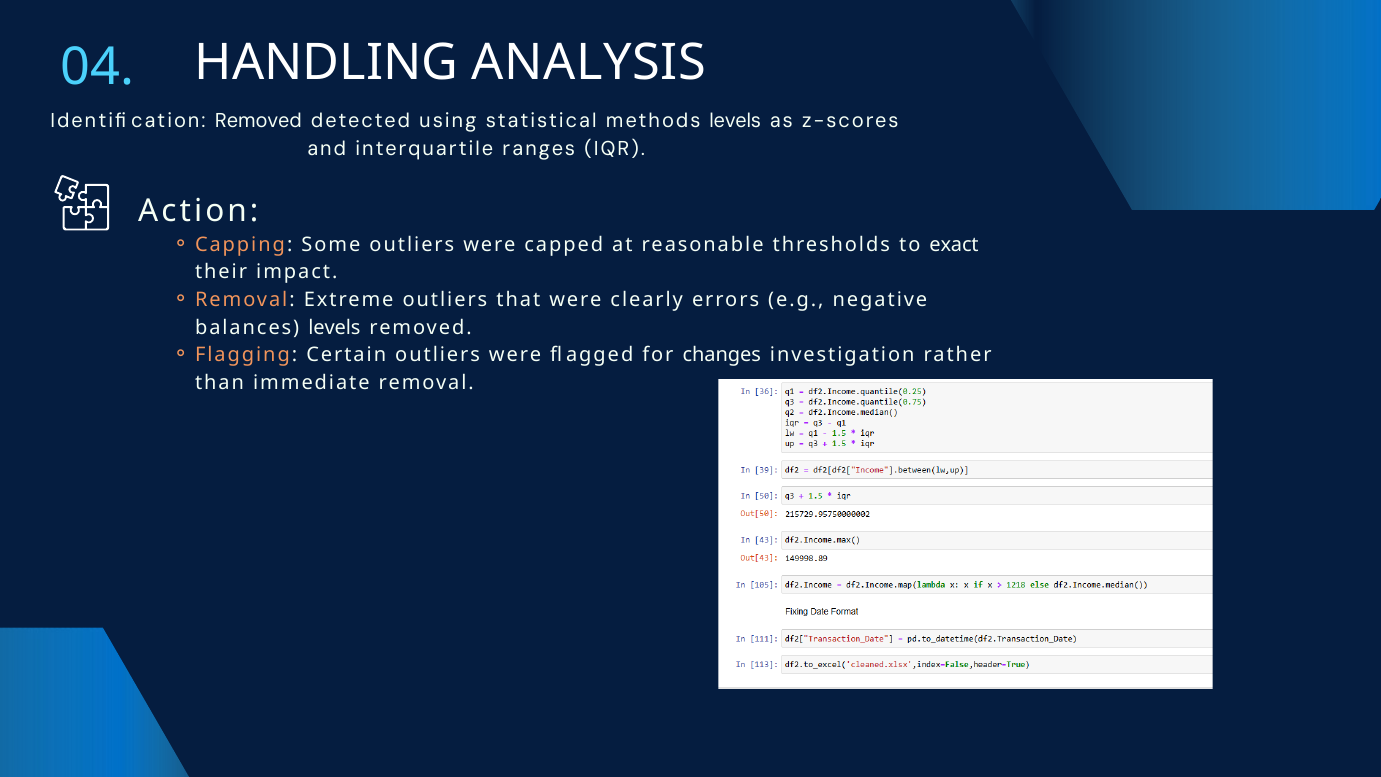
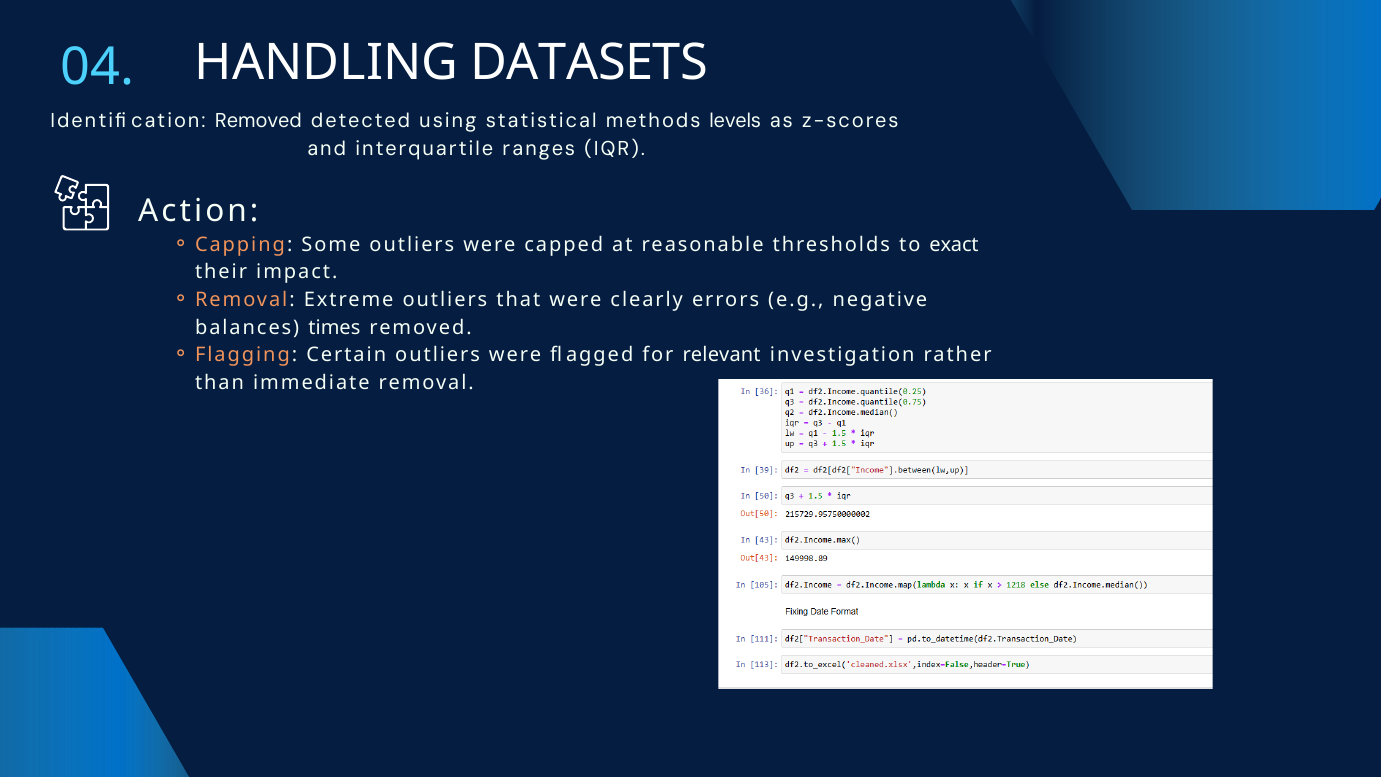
ANALYSIS: ANALYSIS -> DATASETS (589, 63)
balances levels: levels -> times (334, 328)
changes: changes -> relevant (722, 355)
